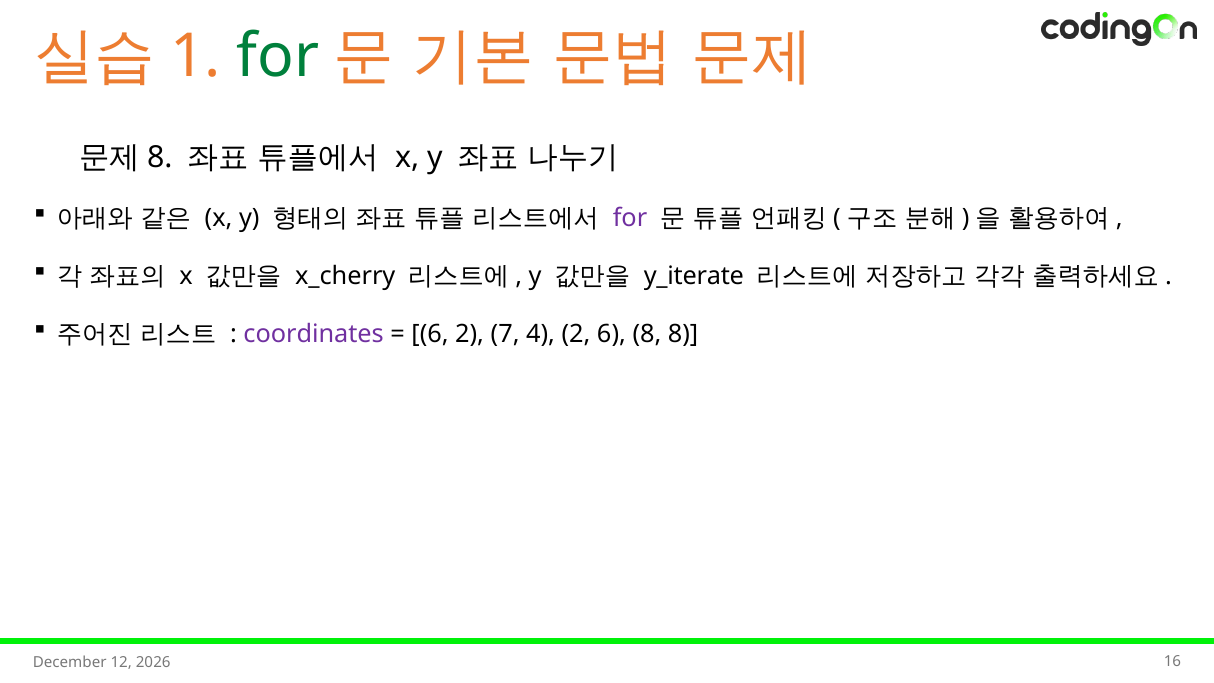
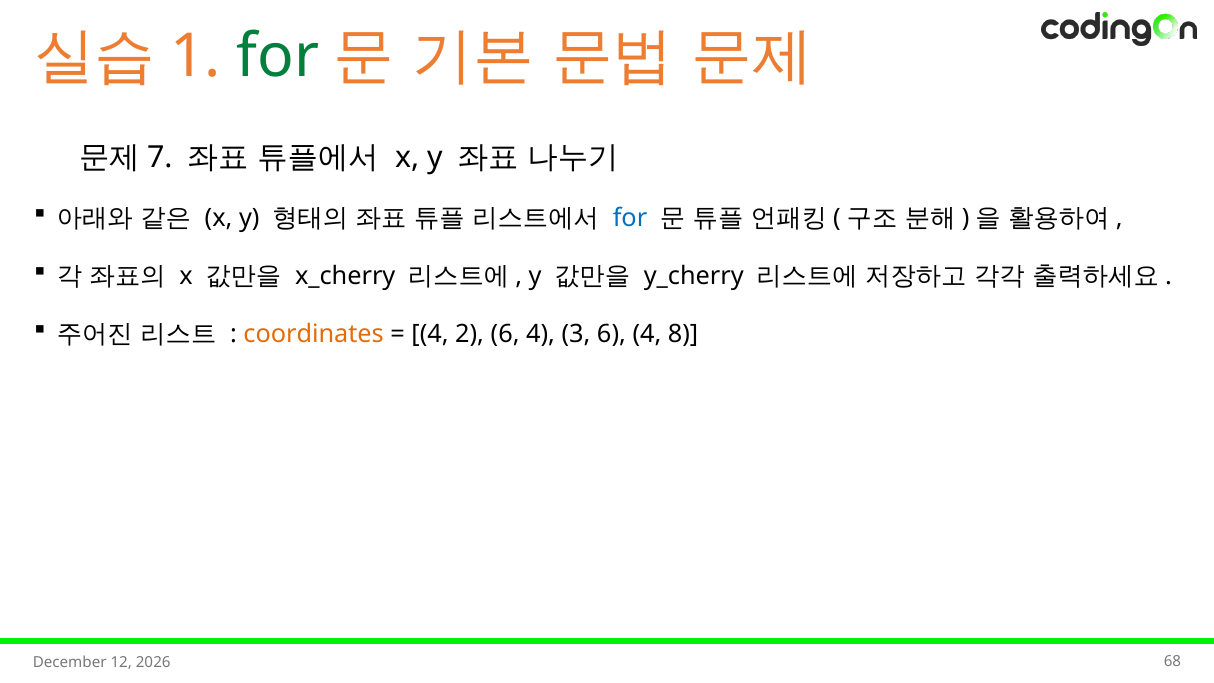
8: 8 -> 7 (160, 157)
for colour: purple -> blue (630, 218)
y_iterate: y_iterate -> y_cherry (694, 276)
coordinates colour: purple -> orange (314, 334)
6: 6 -> 4 (430, 334)
2 7: 7 -> 6 (505, 334)
4 2: 2 -> 3 (576, 334)
8: 8 -> 4 (647, 334)
16: 16 -> 68 (1172, 661)
